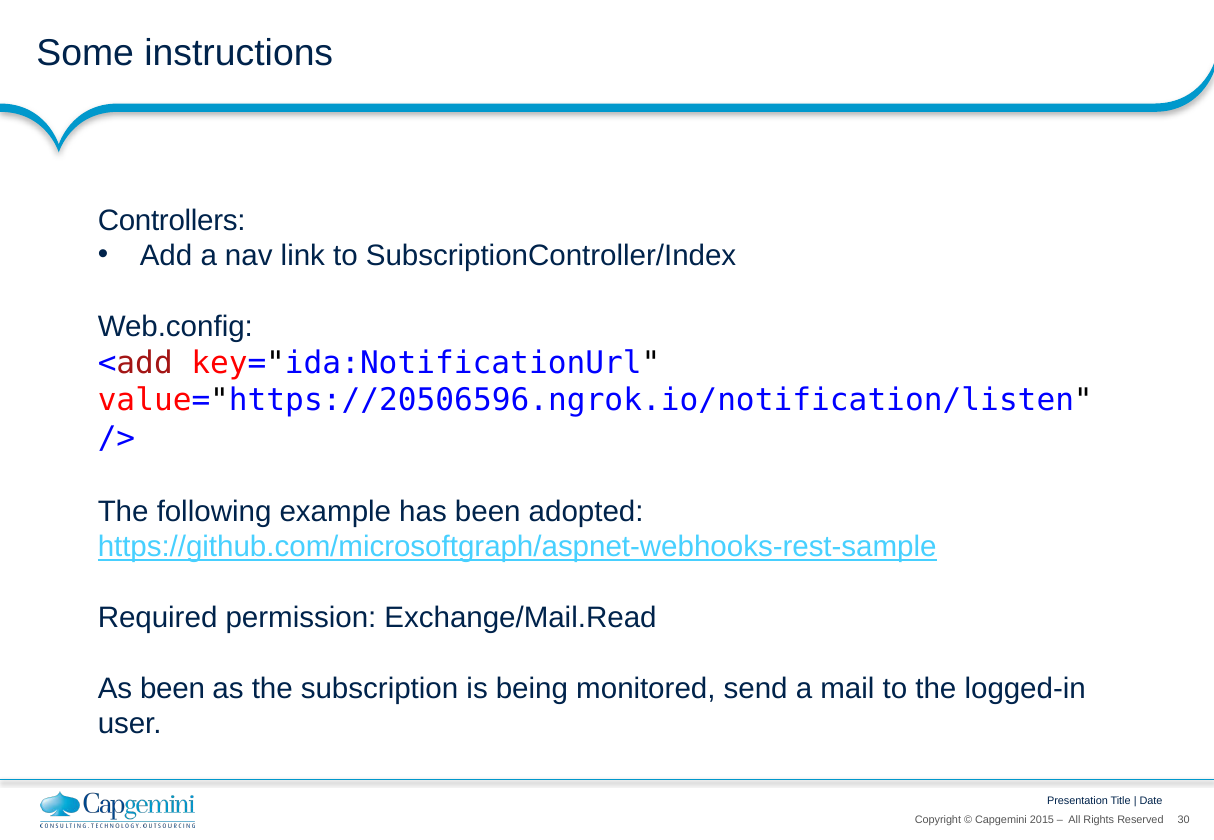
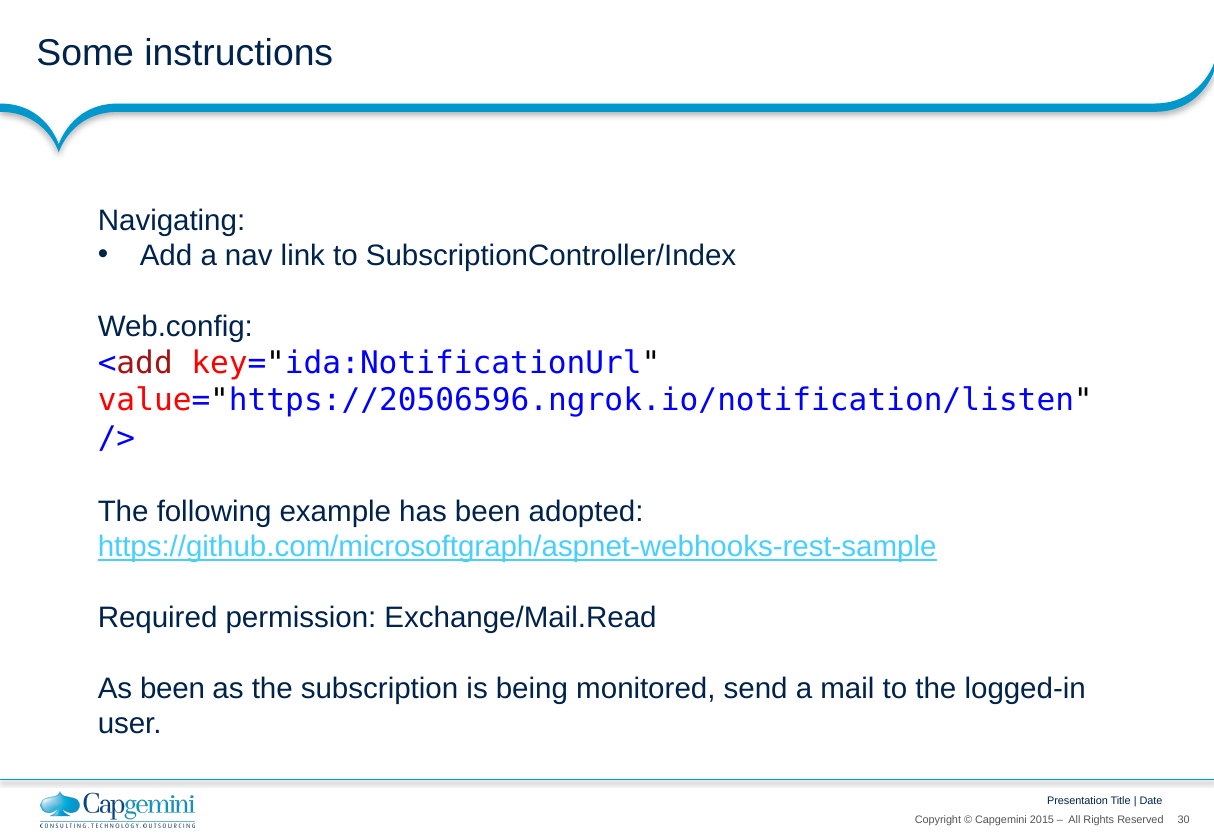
Controllers: Controllers -> Navigating (172, 220)
